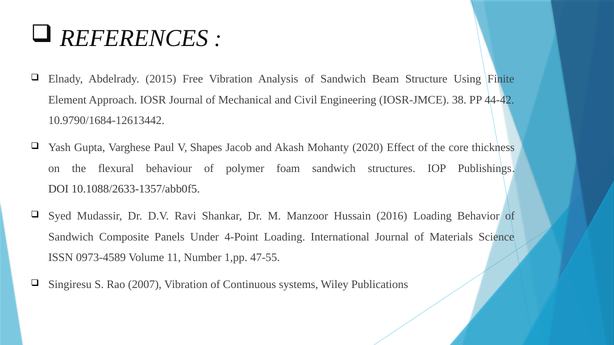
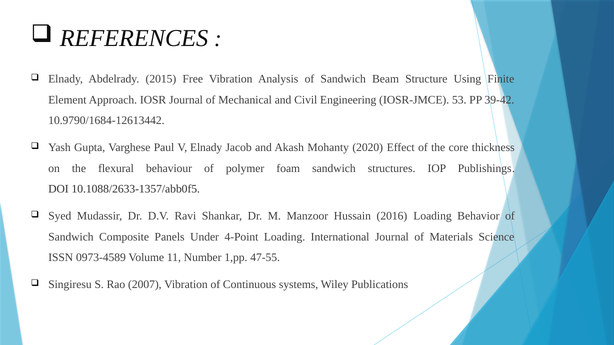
38: 38 -> 53 (459, 100)
44-42: 44-42 -> 39-42 (499, 100)
V Shapes: Shapes -> Elnady (206, 148)
